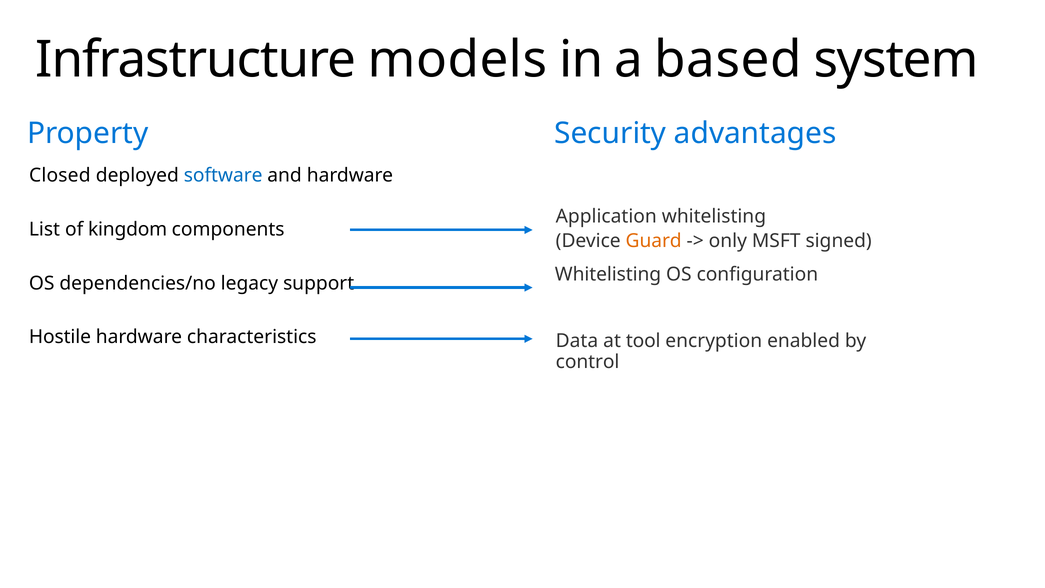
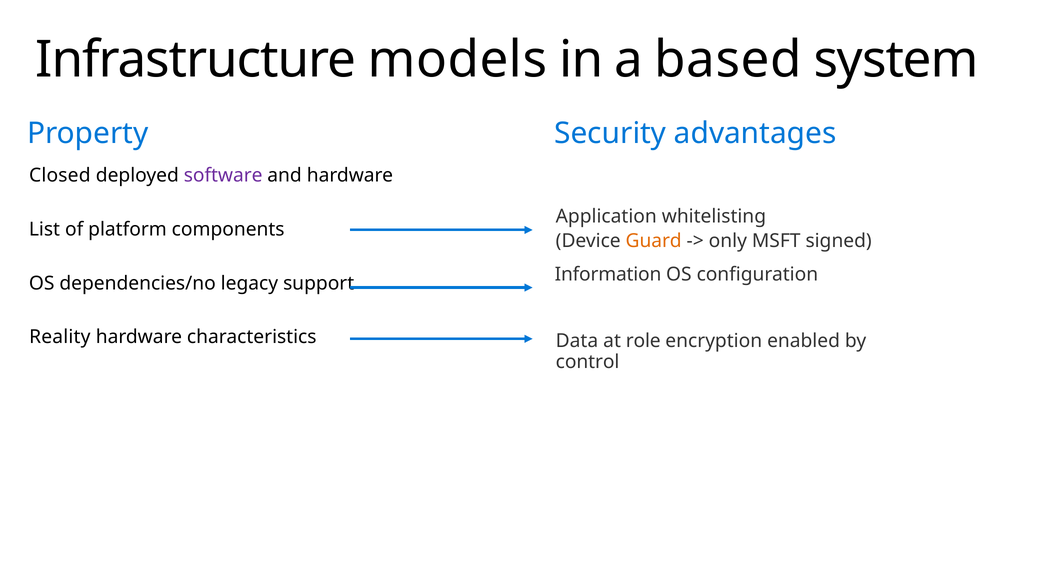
software colour: blue -> purple (223, 176)
kingdom: kingdom -> platform (128, 229)
Whitelisting: Whitelisting -> Information (608, 274)
Hostile: Hostile -> Reality (60, 337)
tool: tool -> role (643, 341)
